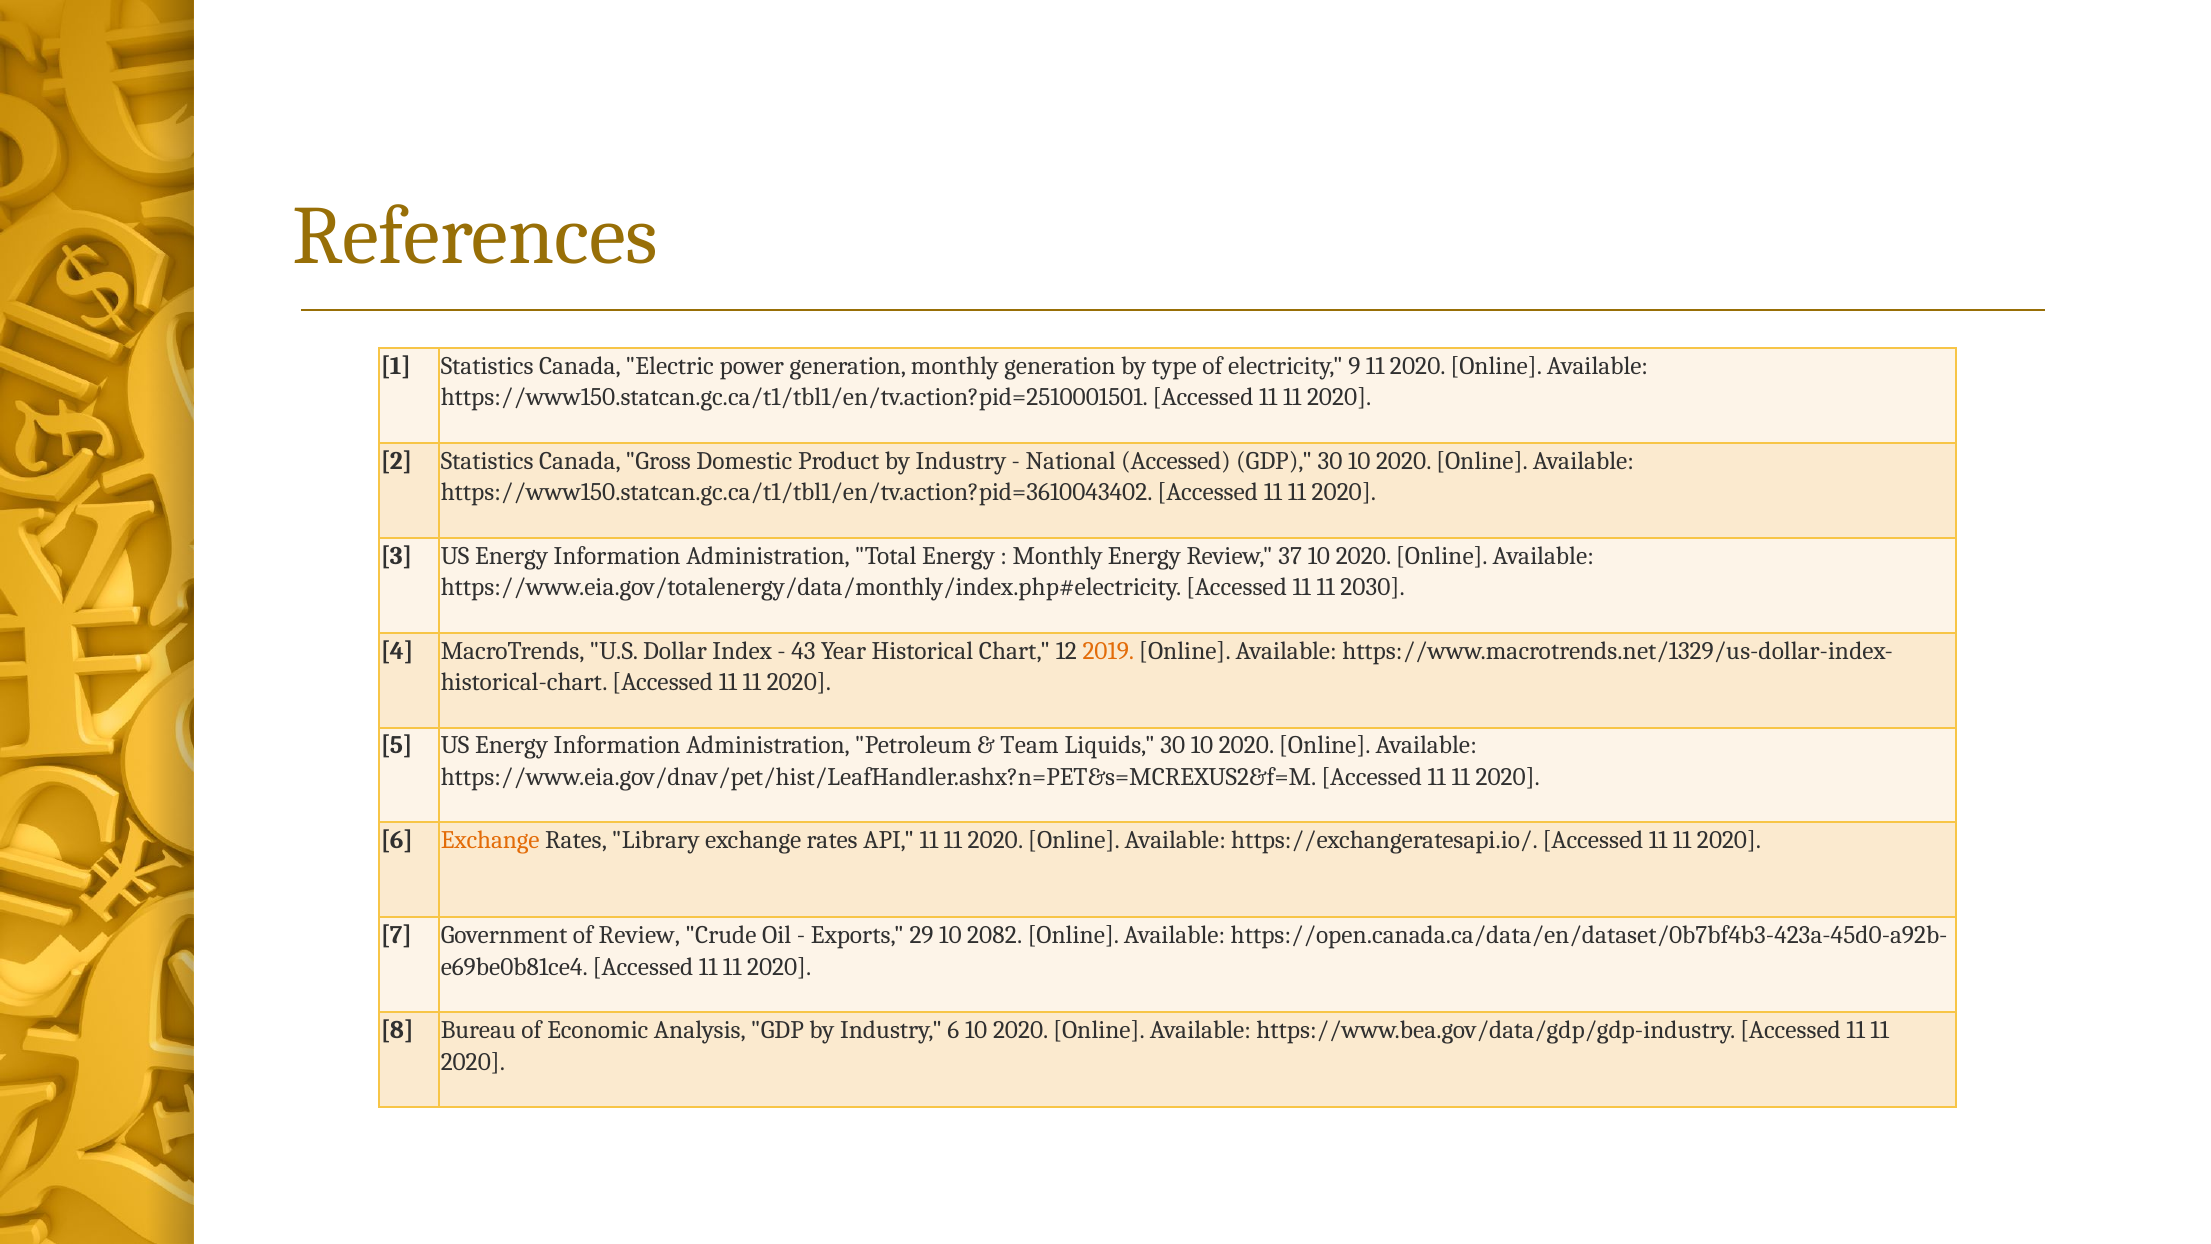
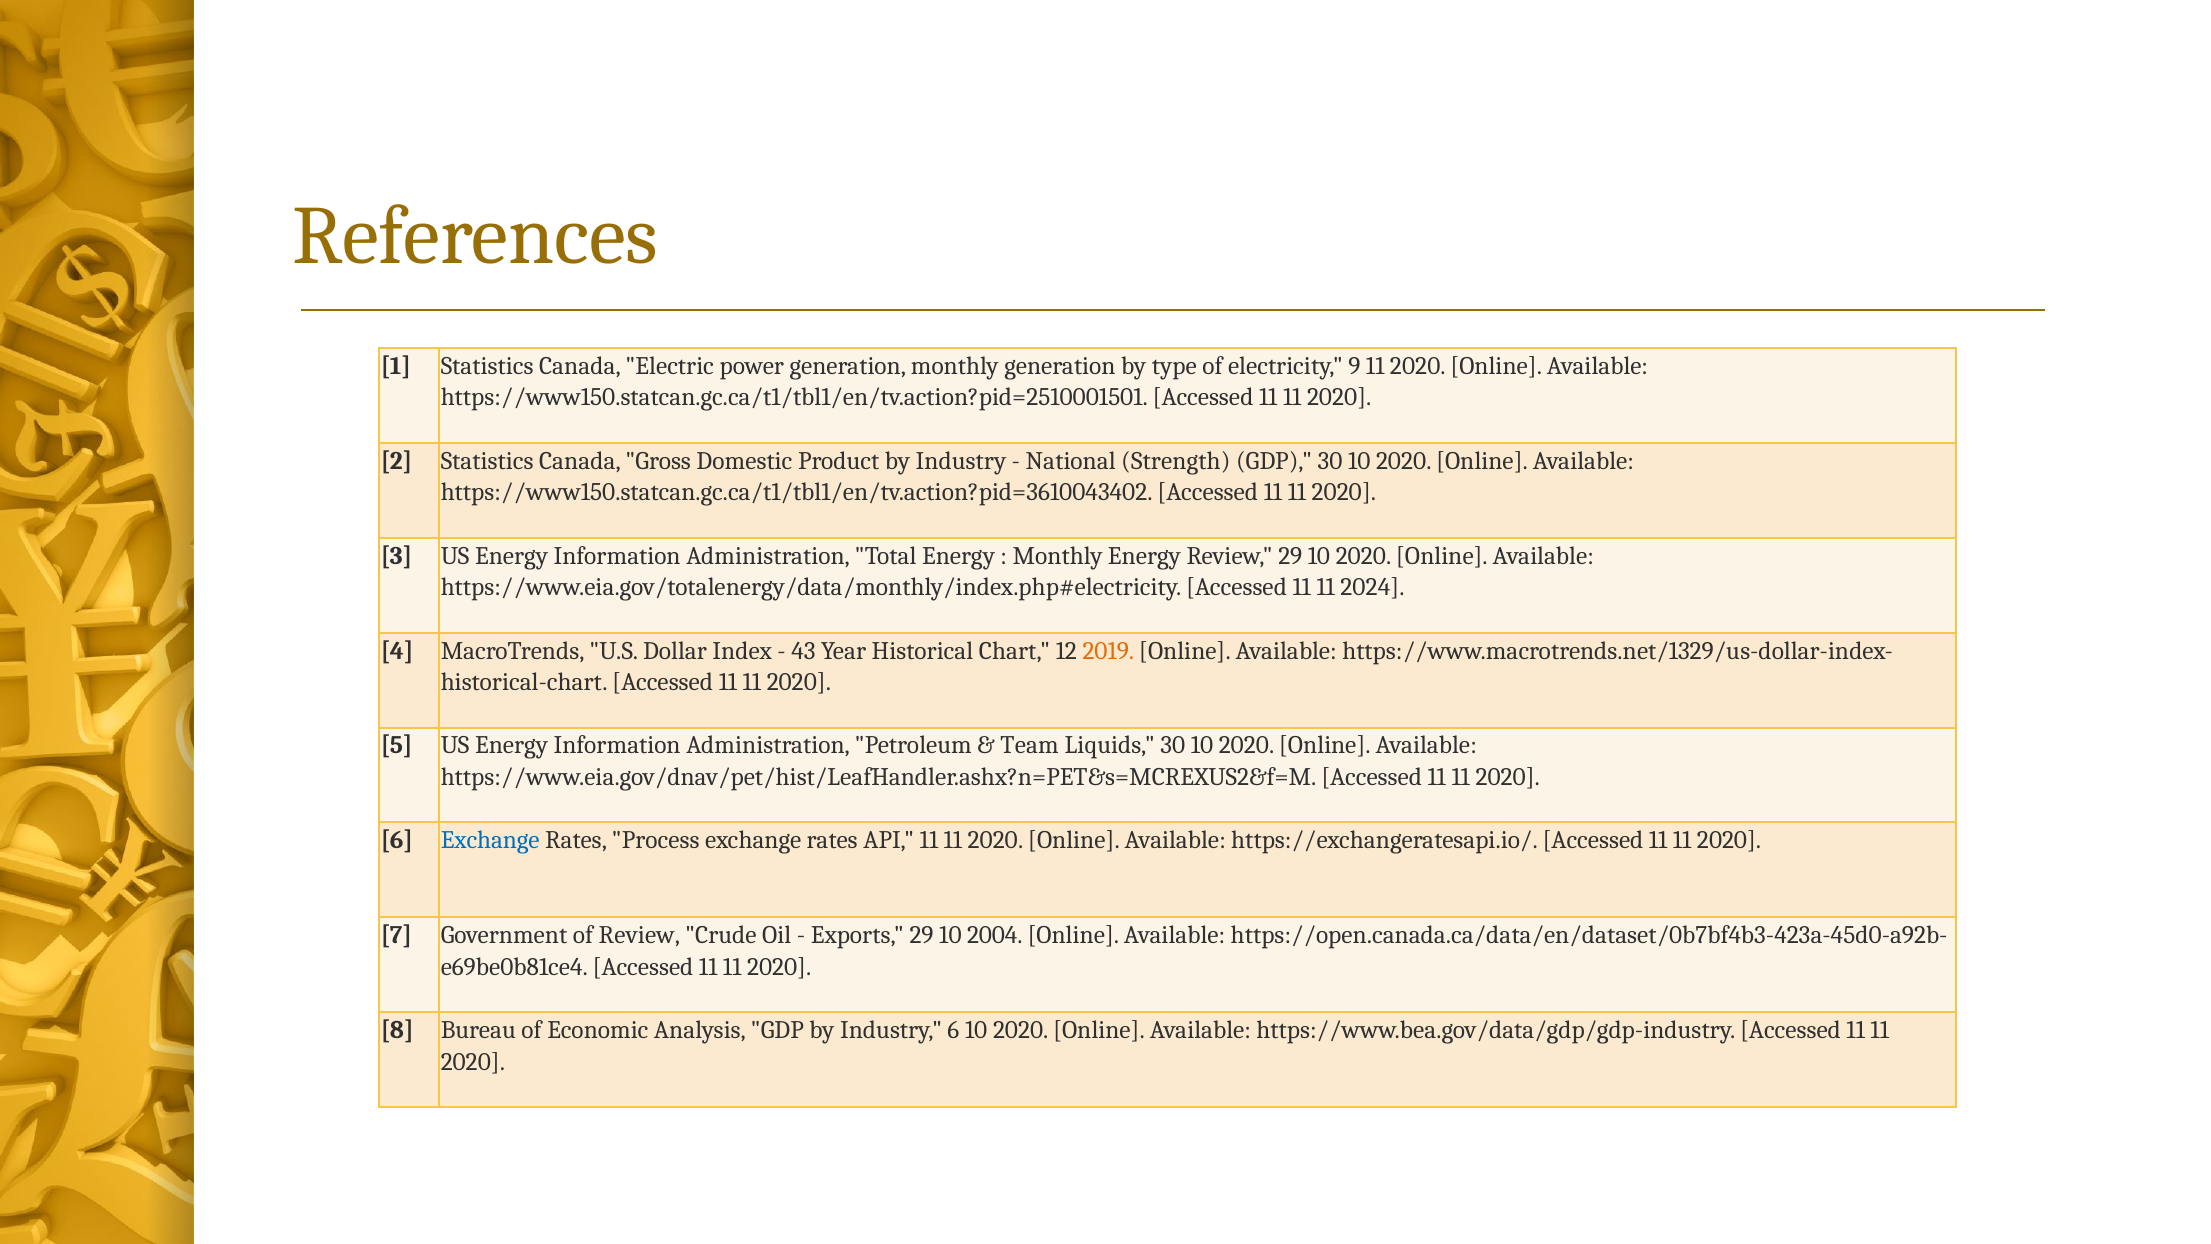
National Accessed: Accessed -> Strength (1176, 461)
Review 37: 37 -> 29 (1290, 556)
2030: 2030 -> 2024 (1372, 587)
Exchange colour: orange -> blue (490, 841)
Library: Library -> Process (656, 841)
2082: 2082 -> 2004 (995, 936)
